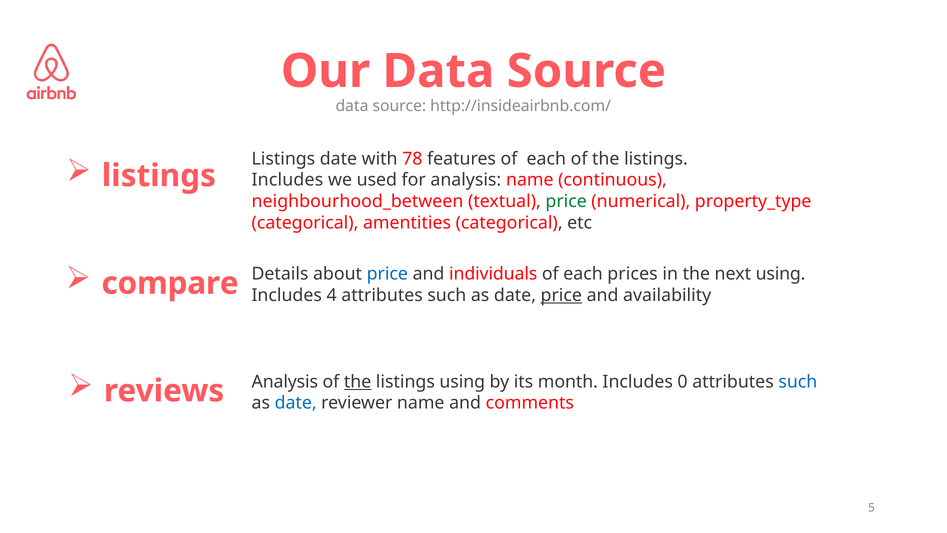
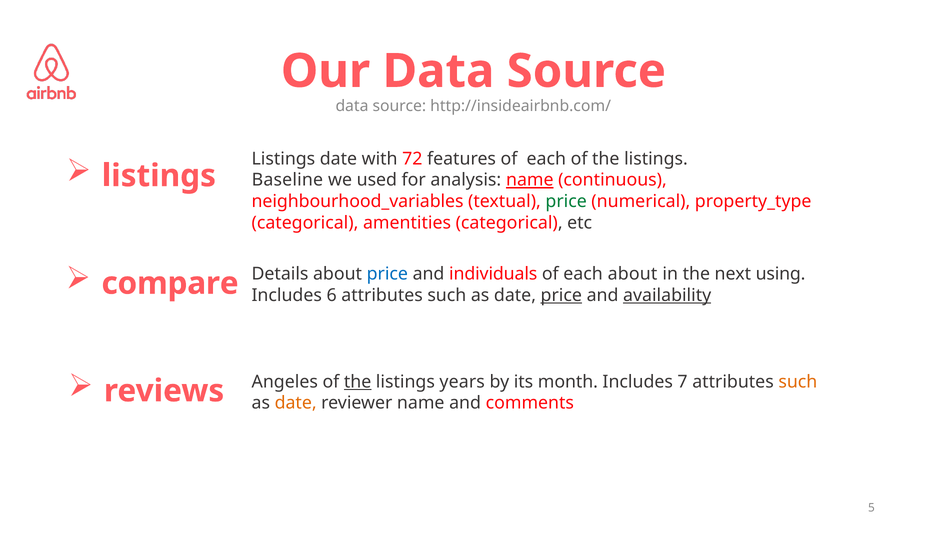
78: 78 -> 72 (412, 159)
Includes: Includes -> Baseline (287, 180)
name underline: none -> present (530, 180)
neighbourhood_between: neighbourhood_between -> neighbourhood_variables (358, 201)
each prices: prices -> about (633, 274)
4: 4 -> 6 (332, 295)
availability underline: none -> present (667, 295)
Analysis: Analysis -> Angeles (285, 381)
listings using: using -> years (462, 381)
0: 0 -> 7 (683, 381)
such colour: blue -> orange (798, 381)
date colour: blue -> orange (296, 403)
